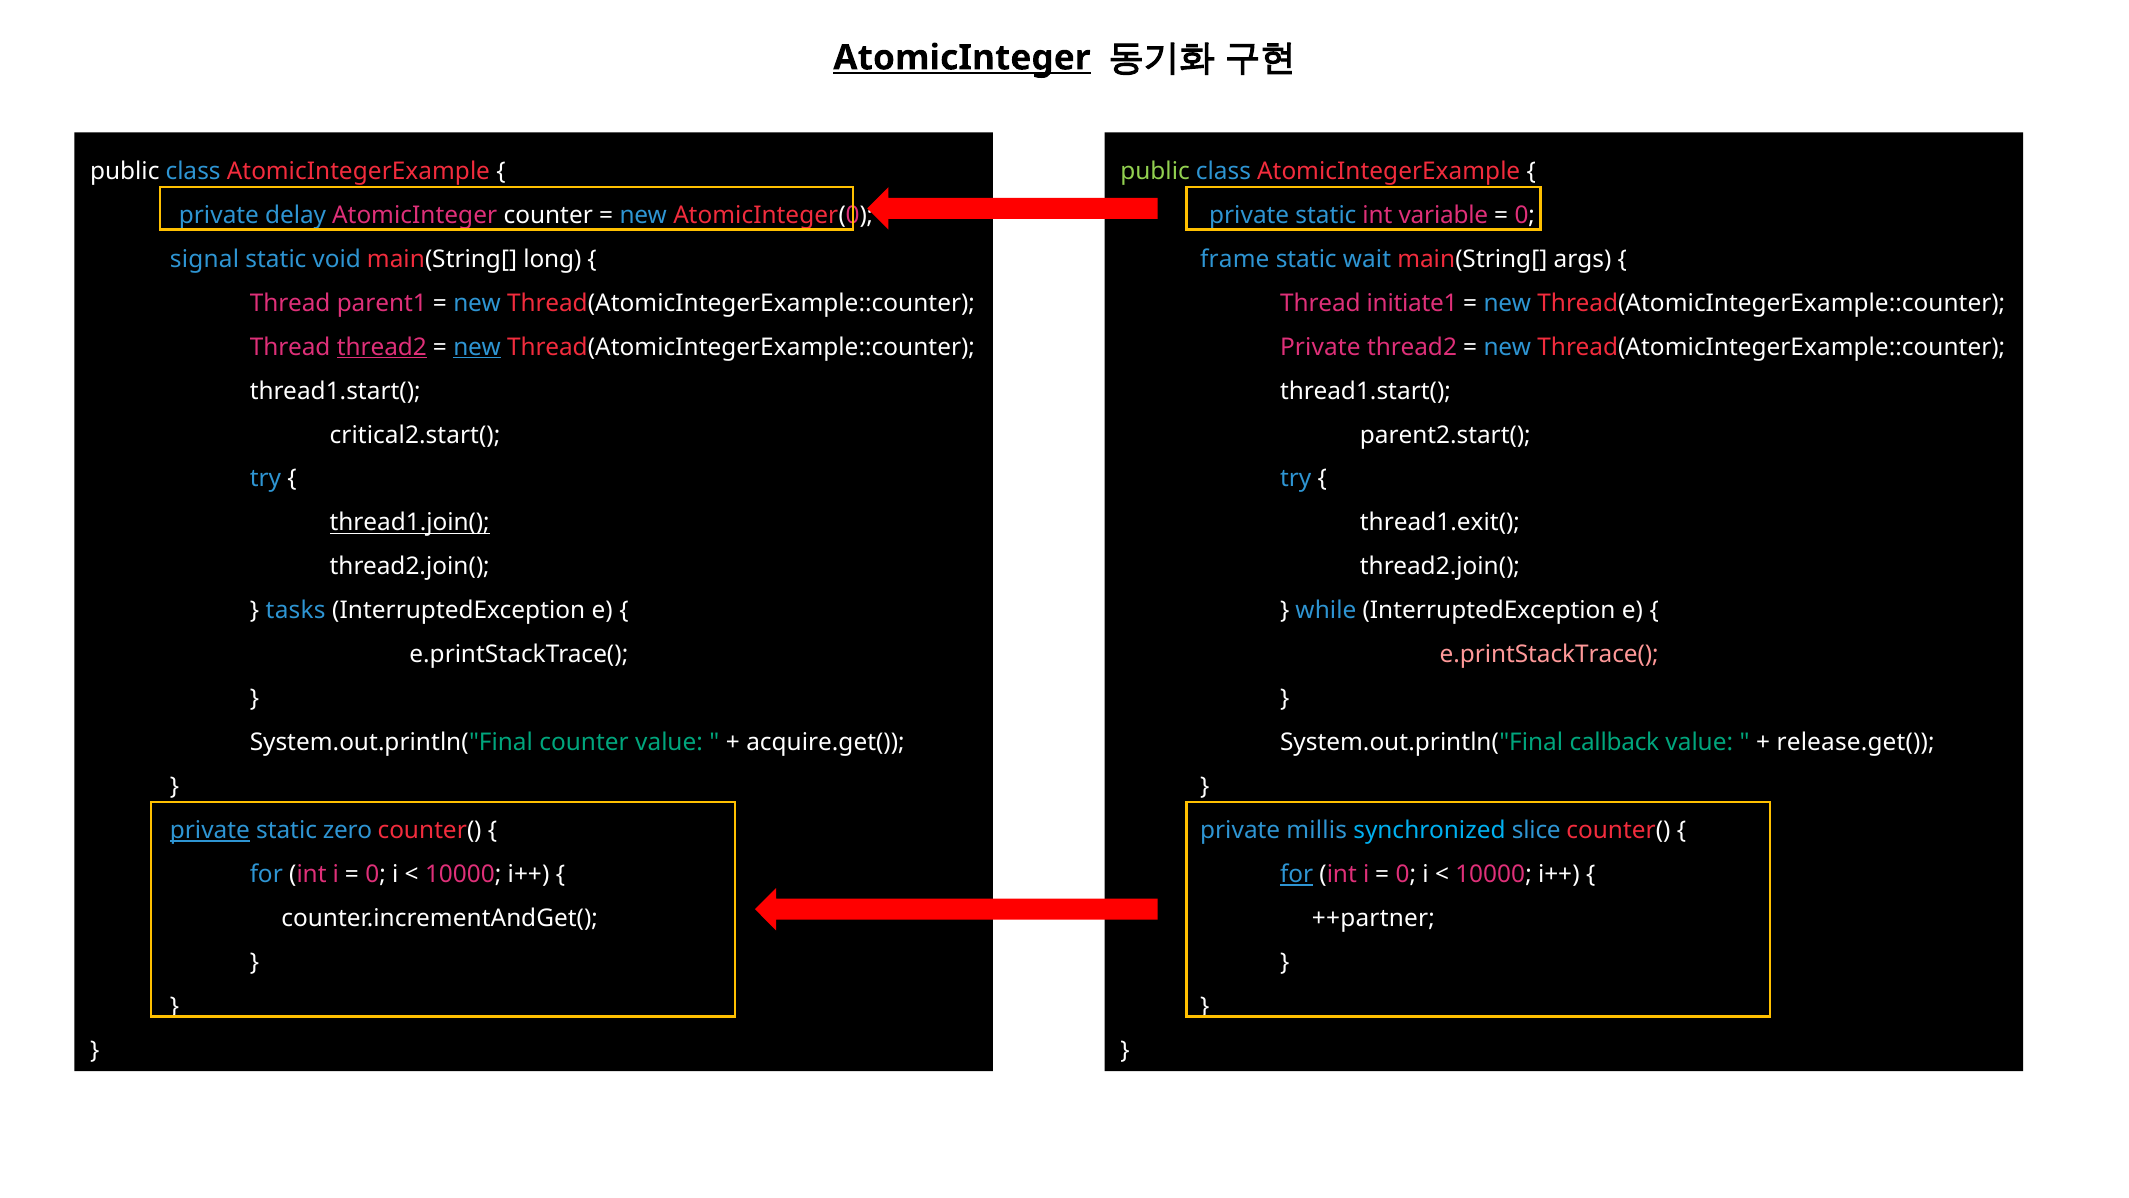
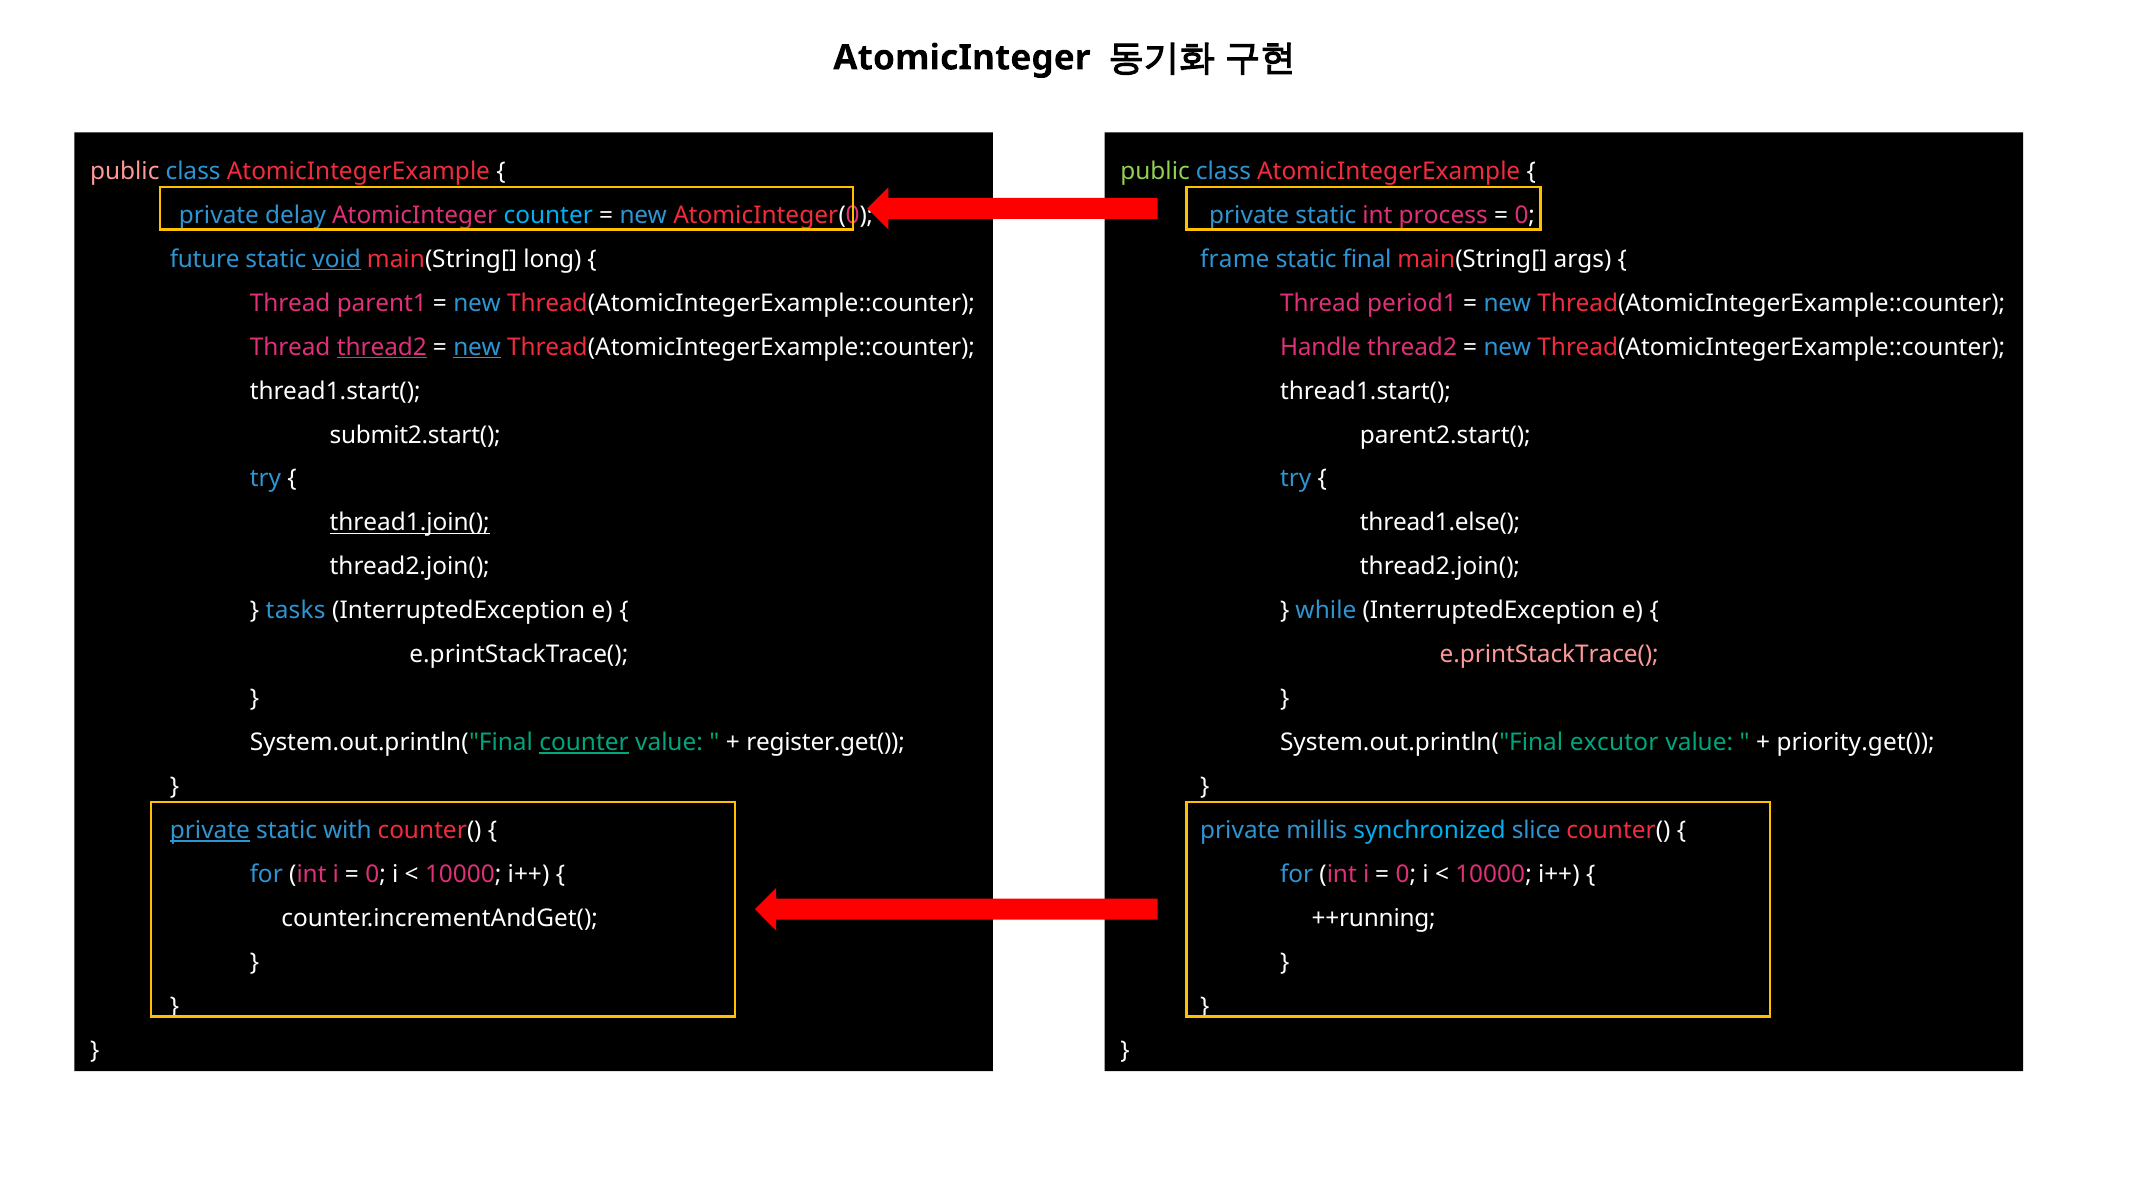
AtomicInteger underline: present -> none (962, 58)
public colour: white -> pink (125, 171)
counter colour: white -> light blue (548, 215)
variable: variable -> process (1443, 215)
signal: signal -> future (205, 259)
void underline: none -> present (337, 259)
wait: wait -> final (1367, 259)
initiate1: initiate1 -> period1 (1412, 303)
Private: Private -> Handle (1320, 347)
critical2.start(: critical2.start( -> submit2.start( (415, 435)
thread1.exit(: thread1.exit( -> thread1.else( (1440, 523)
counter underline: none -> present (584, 742)
acquire.get(: acquire.get( -> register.get( (826, 742)
callback: callback -> excutor (1614, 742)
release.get(: release.get( -> priority.get( (1856, 742)
zero: zero -> with (347, 830)
for underline: present -> none (1297, 874)
++partner: ++partner -> ++running (1374, 918)
